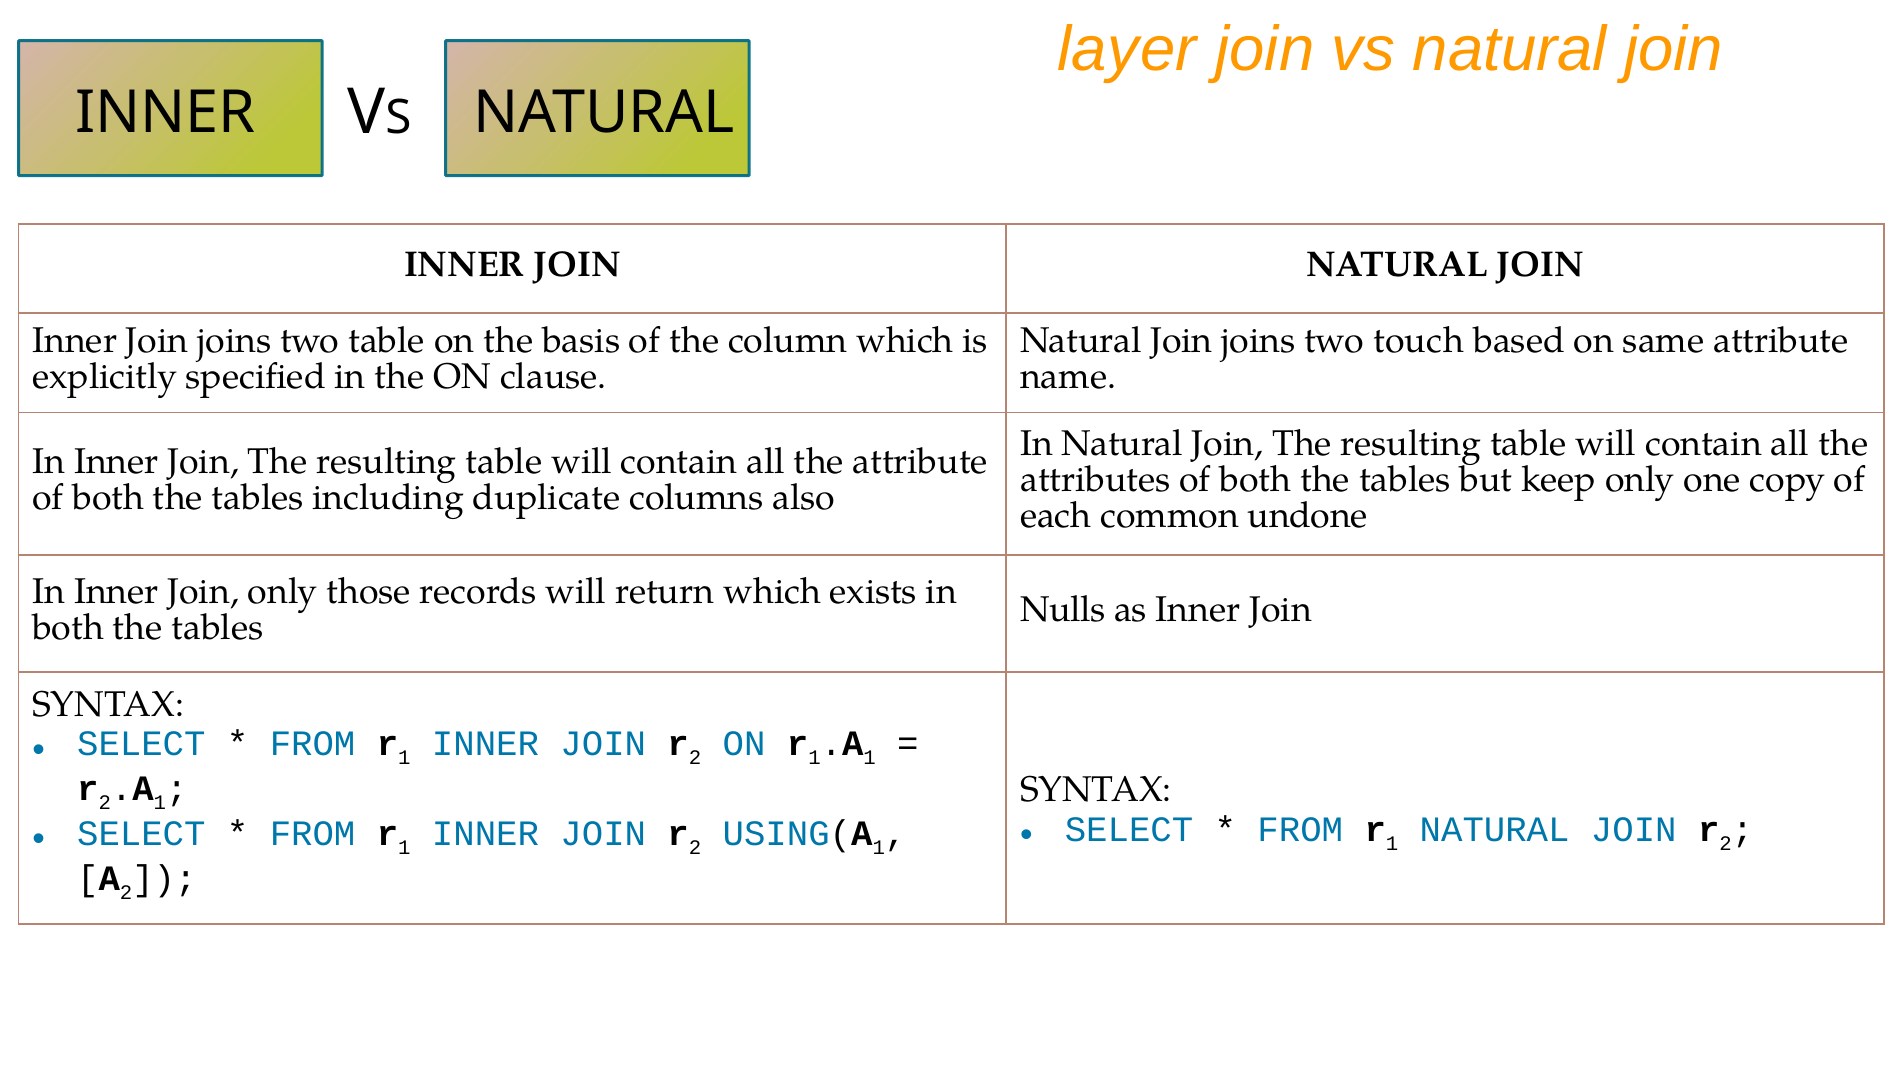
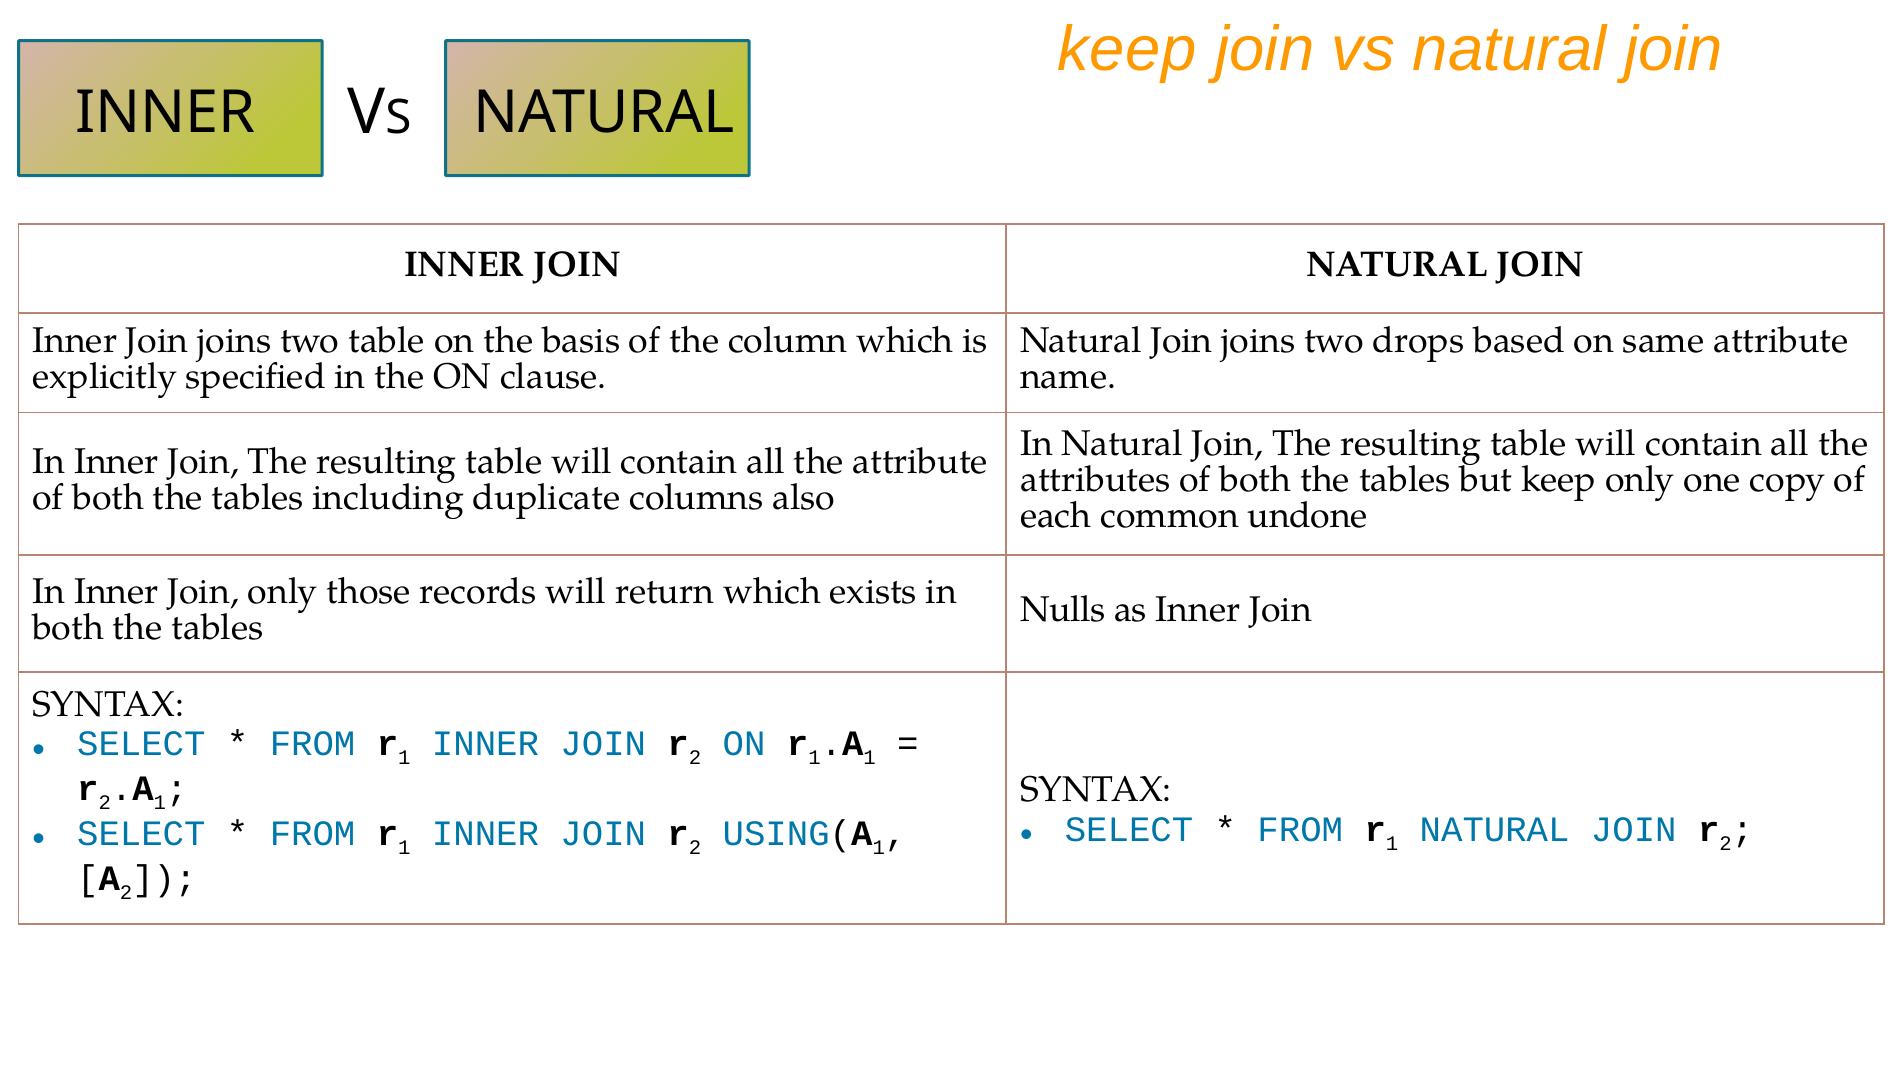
layer: layer -> keep (1127, 50)
touch: touch -> drops (1419, 341)
